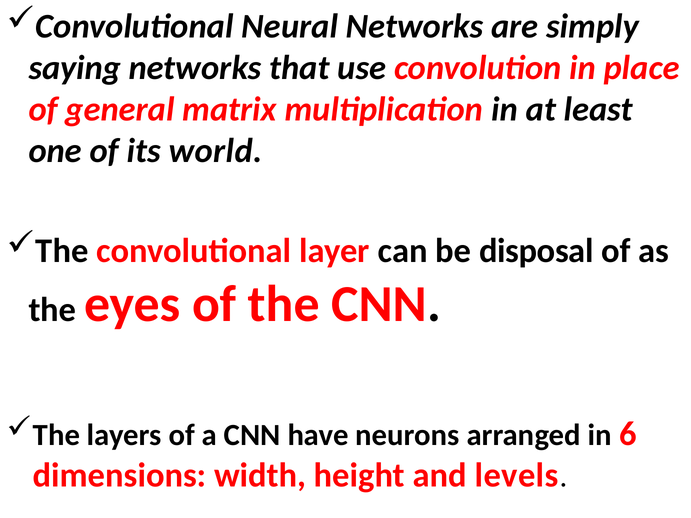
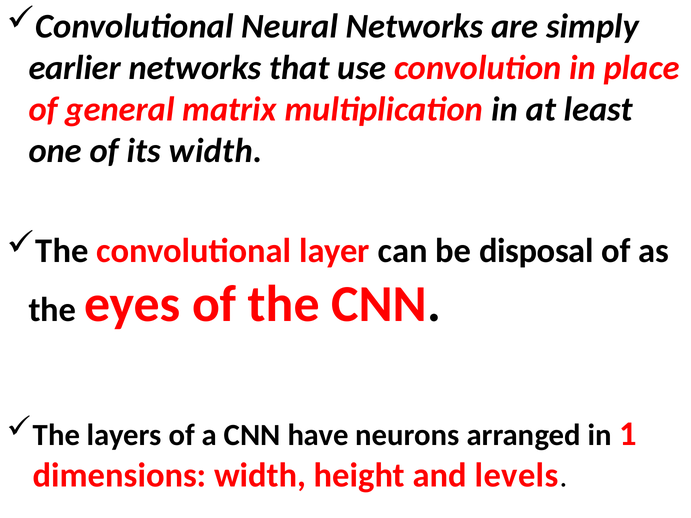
saying: saying -> earlier (75, 68)
its world: world -> width (216, 151)
6: 6 -> 1 (628, 434)
